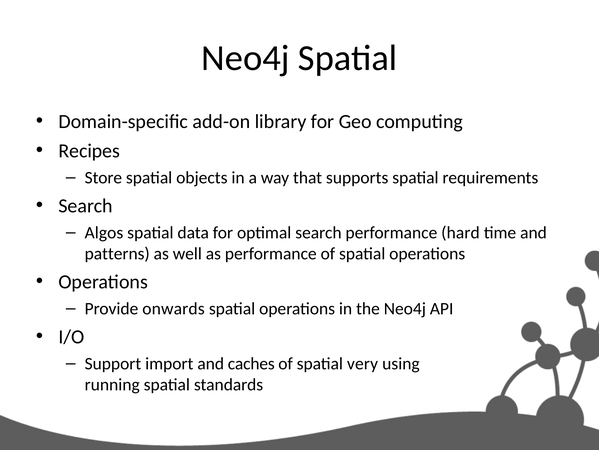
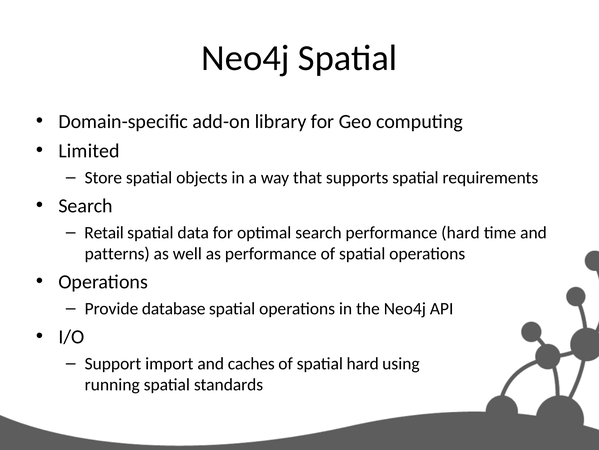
Recipes: Recipes -> Limited (89, 150)
Algos: Algos -> Retail (104, 232)
onwards: onwards -> database (174, 308)
spatial very: very -> hard (363, 363)
